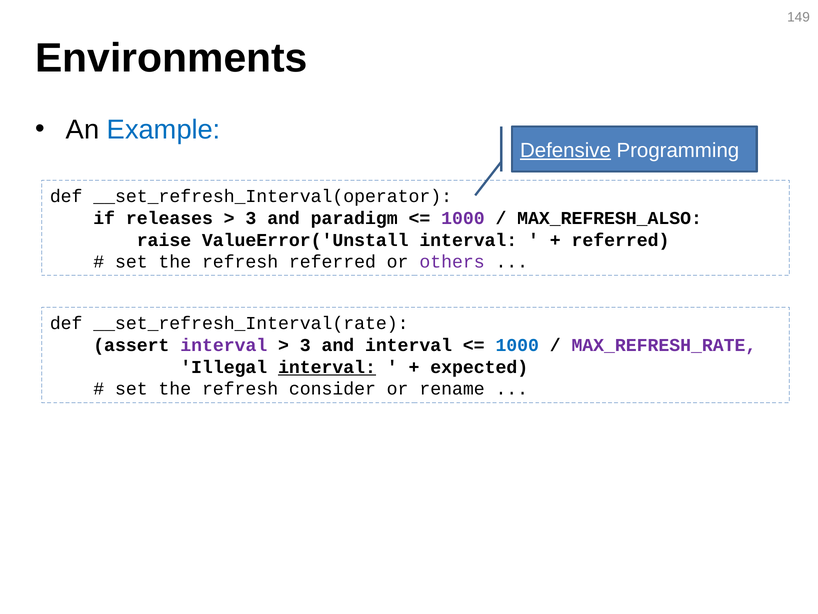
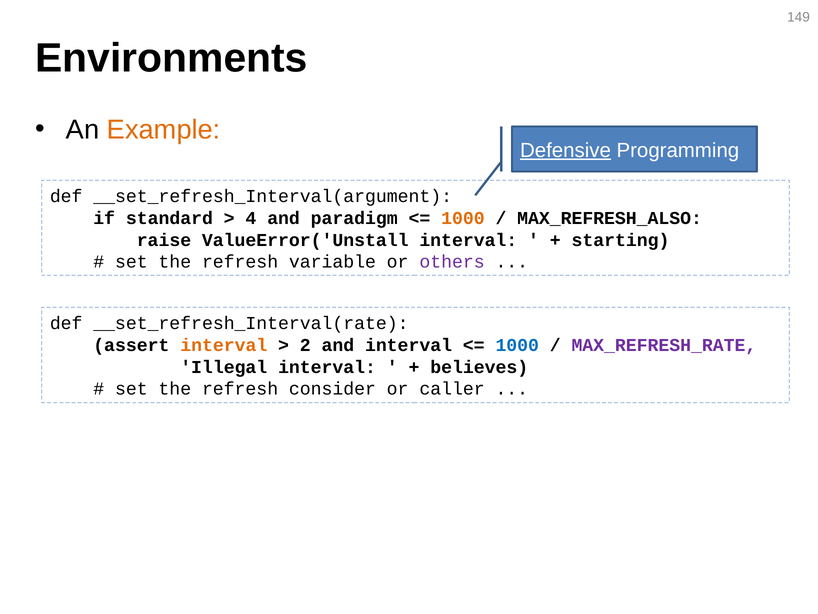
Example colour: blue -> orange (164, 129)
__set_refresh_Interval(operator: __set_refresh_Interval(operator -> __set_refresh_Interval(argument (273, 196)
releases: releases -> standard (169, 218)
3: 3 -> 4 (251, 218)
1000 colour: purple -> orange (463, 218)
referred: referred -> starting (621, 240)
refresh referred: referred -> variable (332, 262)
interval colour: purple -> orange (224, 345)
3: 3 -> 2 (305, 345)
interval underline: present -> none (327, 367)
expected: expected -> believes (479, 367)
rename: rename -> caller (452, 389)
